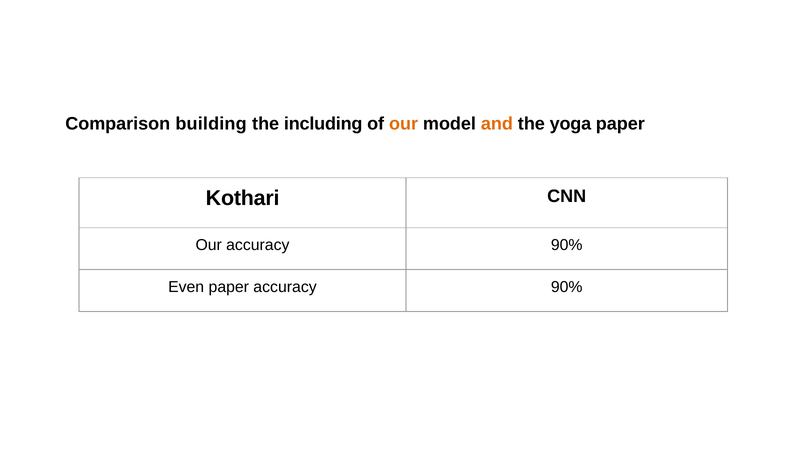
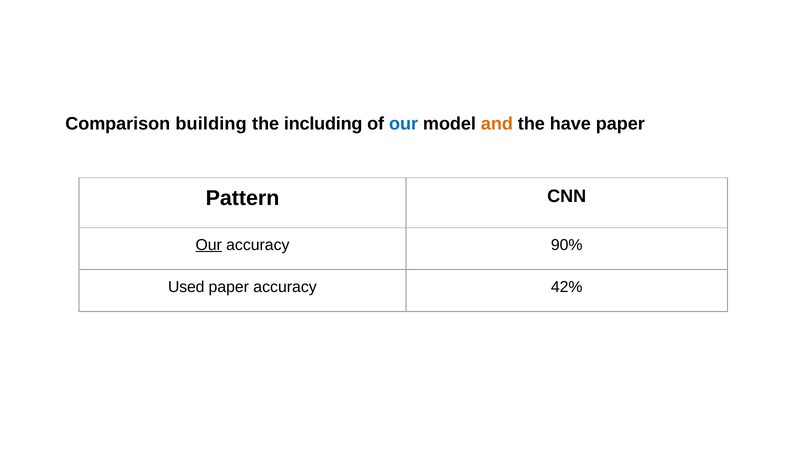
our colour: orange -> blue (404, 124)
yoga: yoga -> have (570, 124)
Kothari: Kothari -> Pattern (243, 198)
Our underline: none -> present (209, 245)
Even: Even -> Used (186, 287)
paper accuracy 90%: 90% -> 42% (567, 287)
